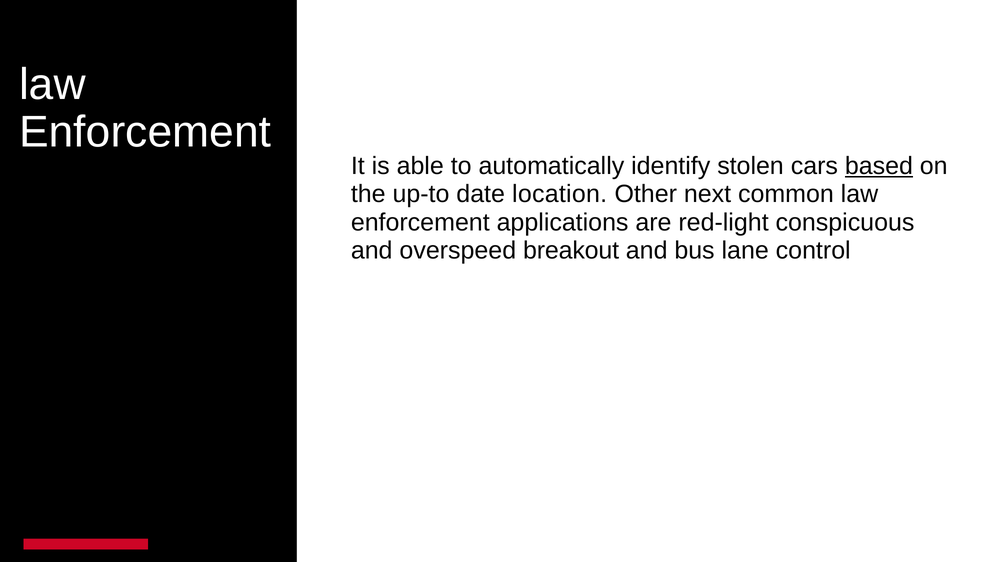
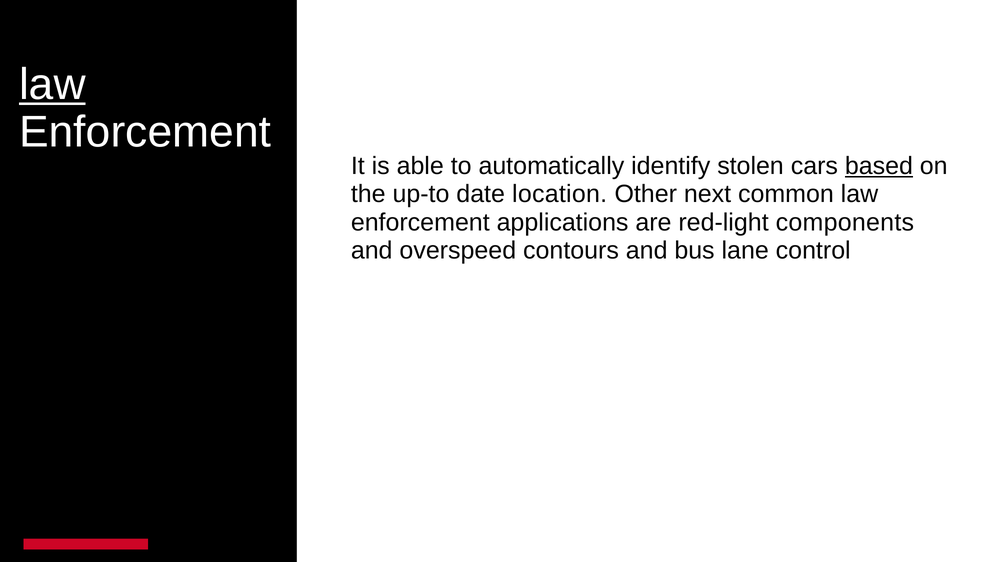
law underline: none -> present (52, 85)
conspicuous: conspicuous -> components (845, 223)
breakout: breakout -> contours (571, 251)
